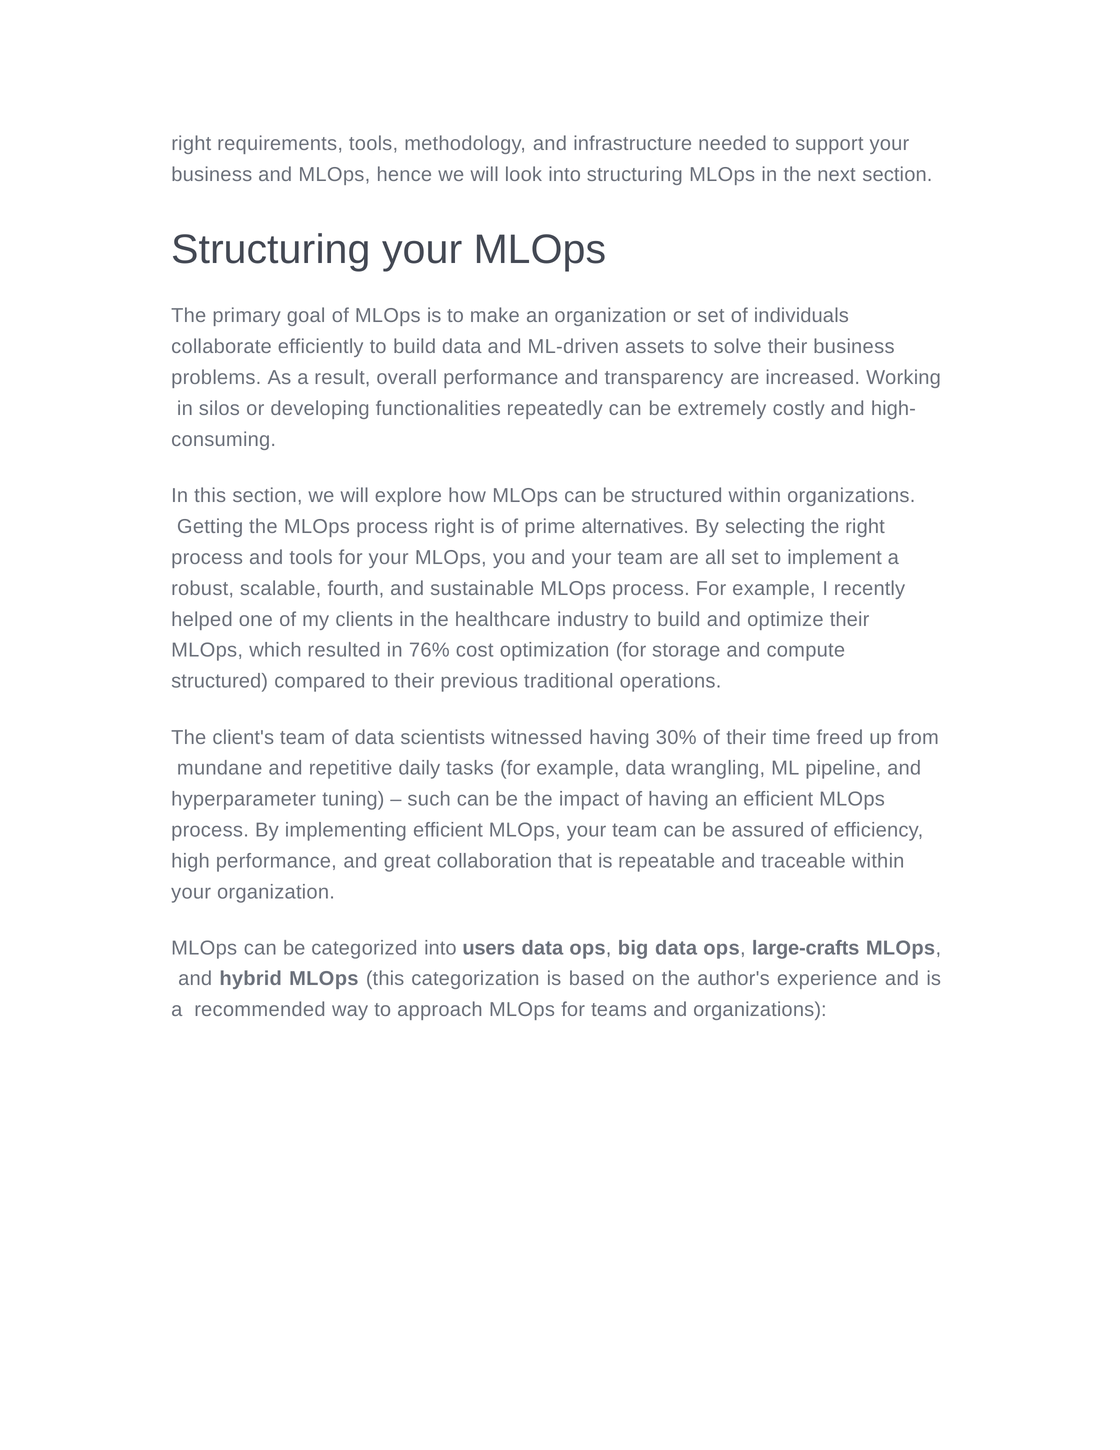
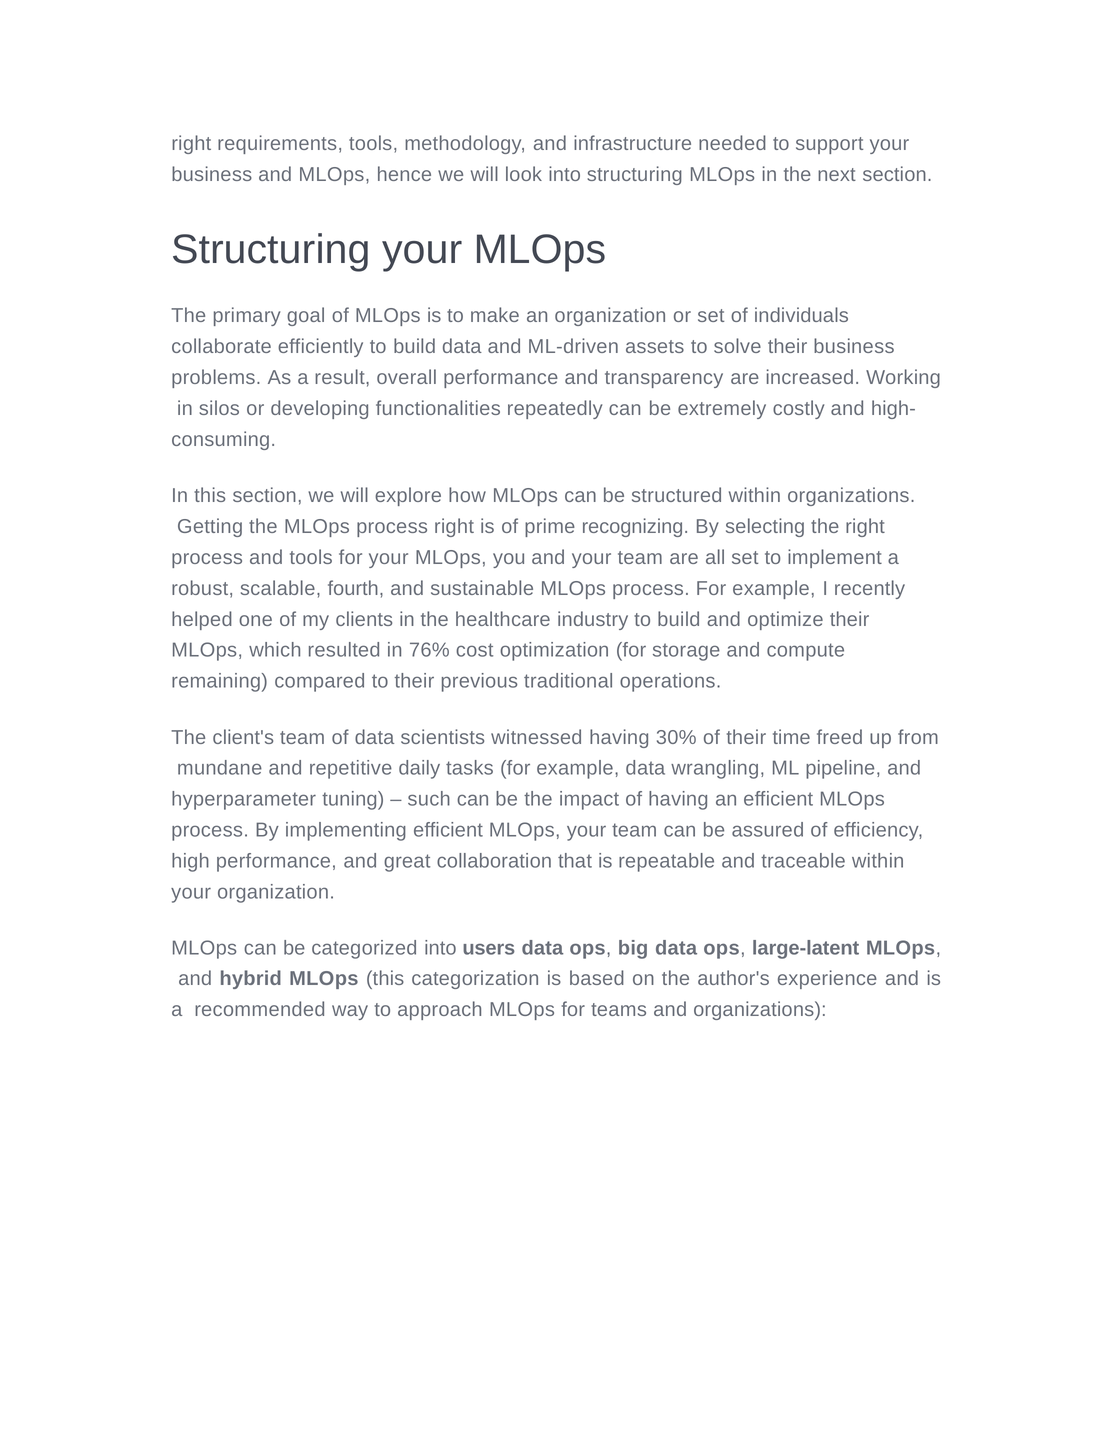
alternatives: alternatives -> recognizing (635, 526)
structured: structured -> remaining (220, 681)
large-crafts: large-crafts -> large-latent (806, 948)
